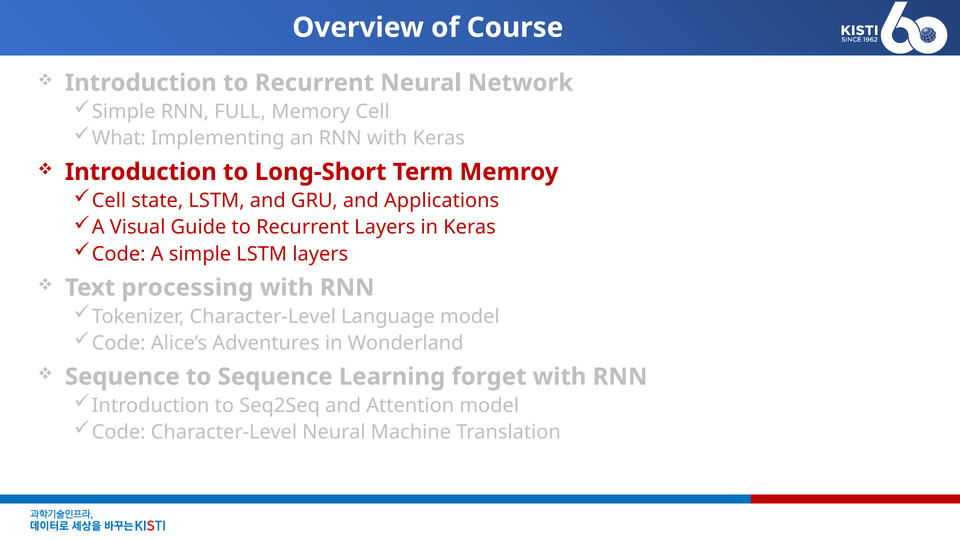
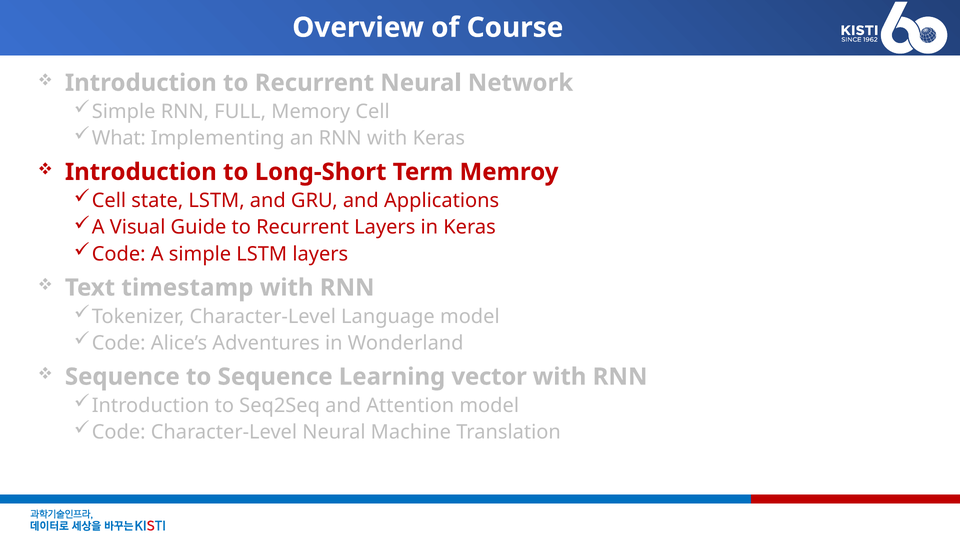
processing: processing -> timestamp (187, 288)
forget: forget -> vector (489, 377)
